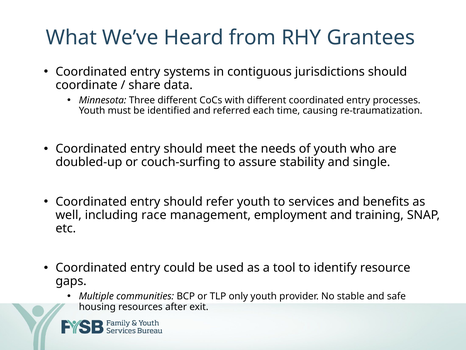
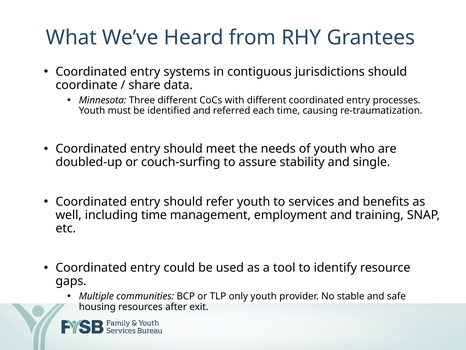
including race: race -> time (154, 215)
